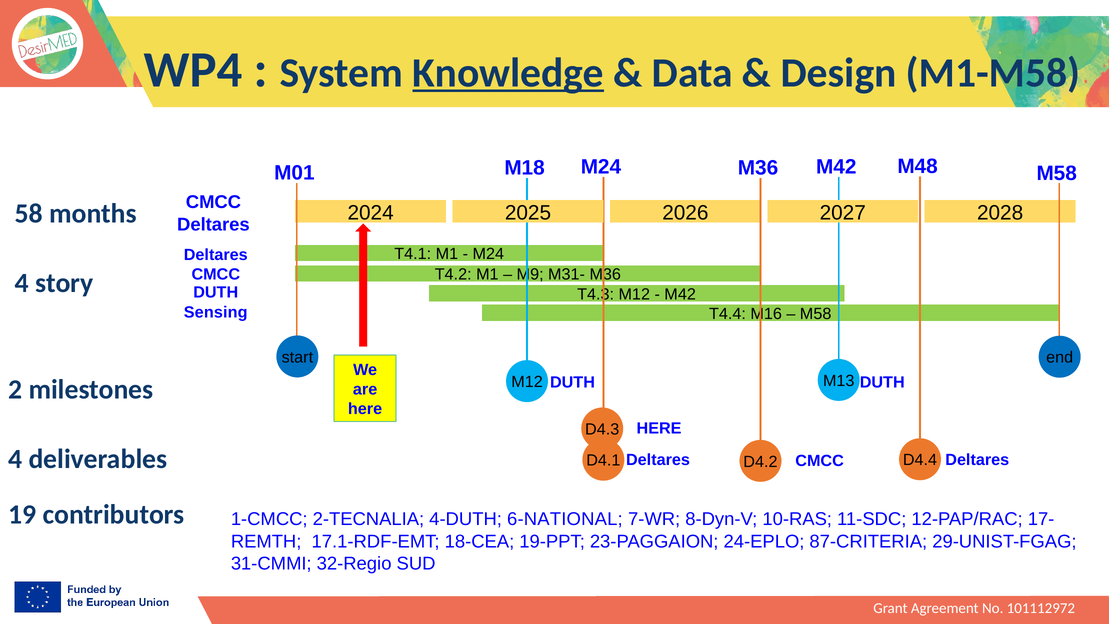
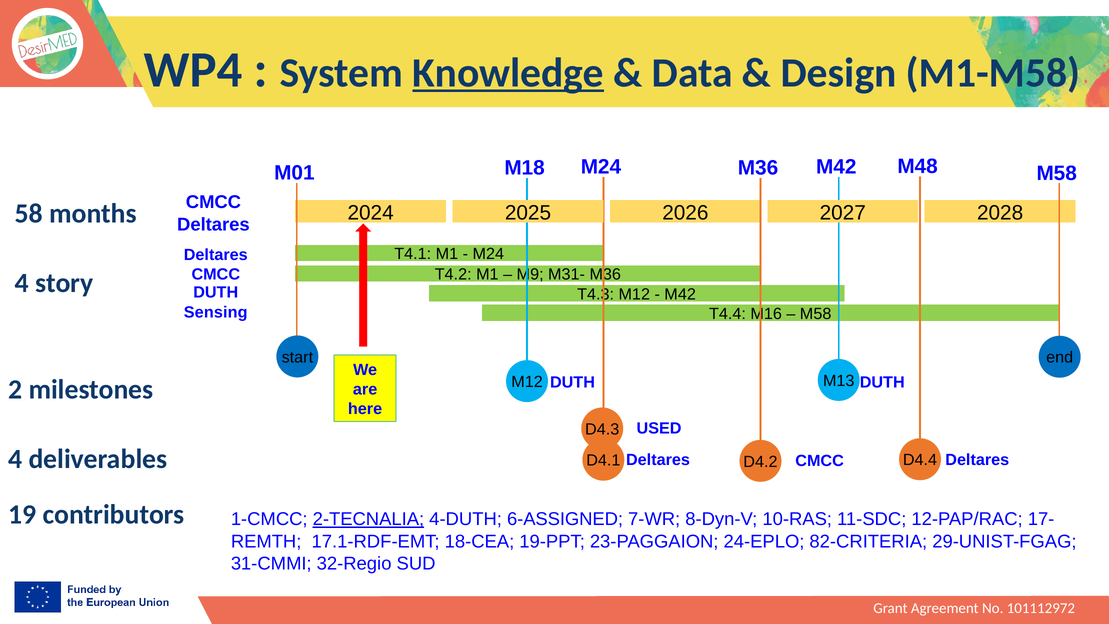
HERE: HERE -> USED (659, 428)
2-TECNALIA underline: none -> present (368, 519)
6-NATIONAL: 6-NATIONAL -> 6-ASSIGNED (565, 519)
87-CRITERIA: 87-CRITERIA -> 82-CRITERIA (868, 541)
